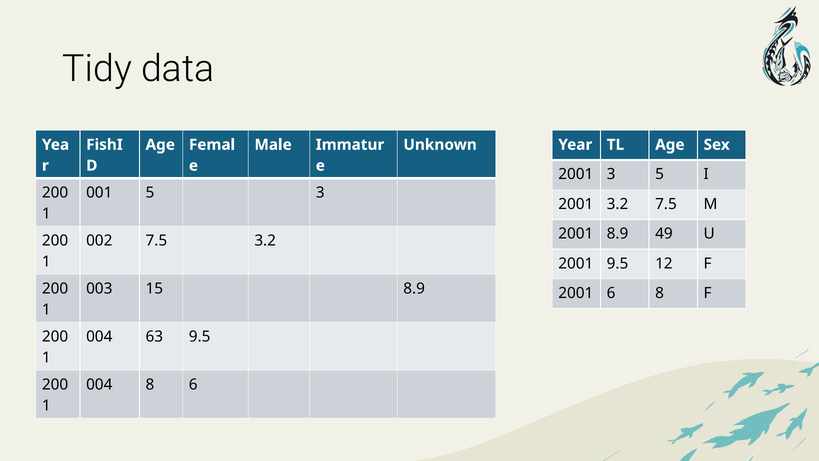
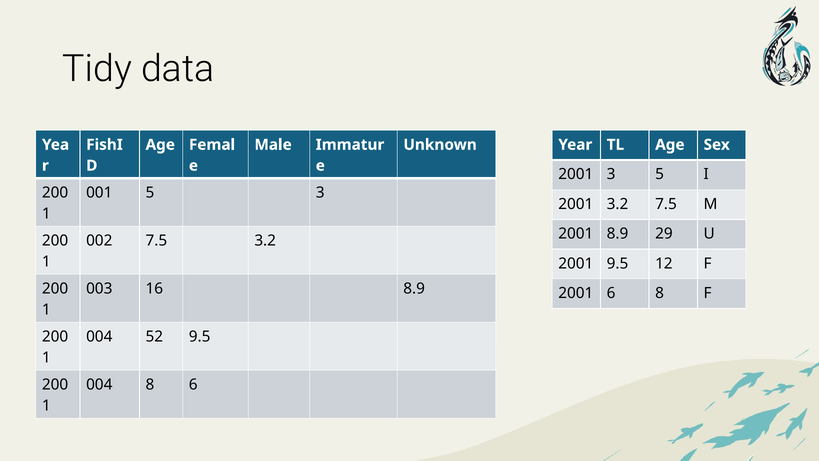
49: 49 -> 29 (664, 234)
15: 15 -> 16 (154, 288)
63: 63 -> 52 (154, 336)
